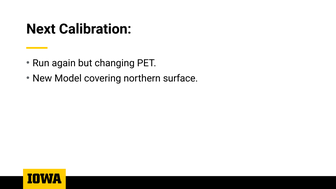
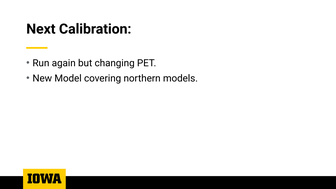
surface: surface -> models (180, 78)
